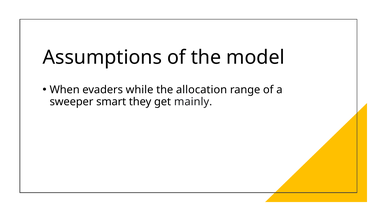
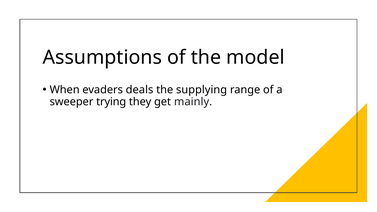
while: while -> deals (140, 90)
allocation: allocation -> supplying (202, 90)
smart: smart -> trying (111, 102)
